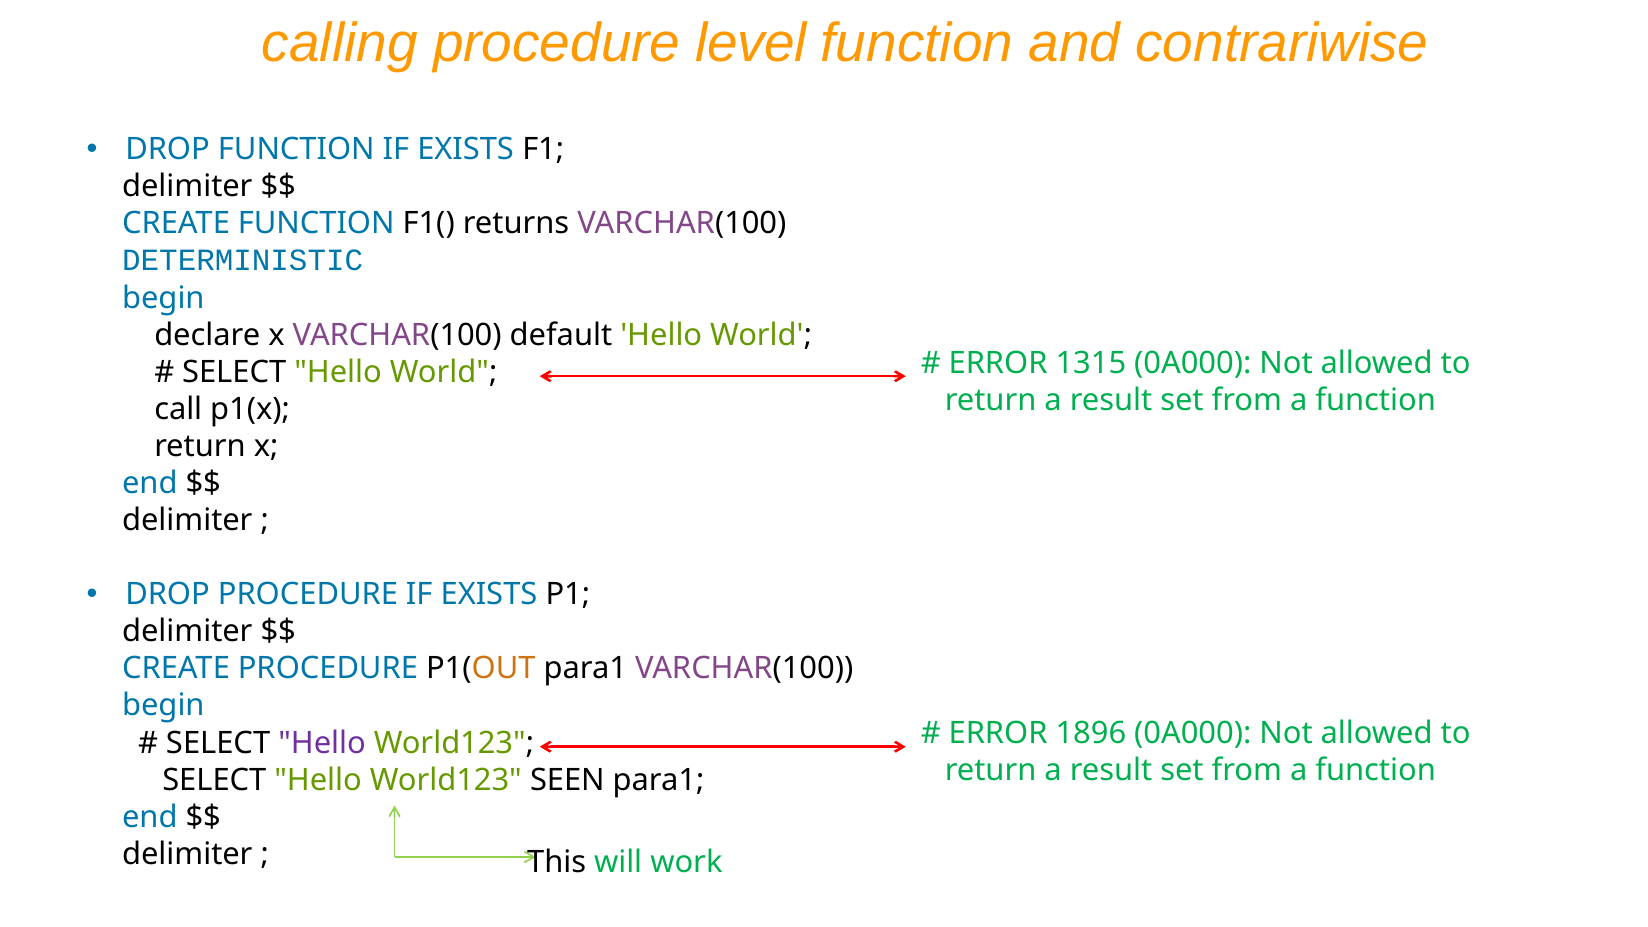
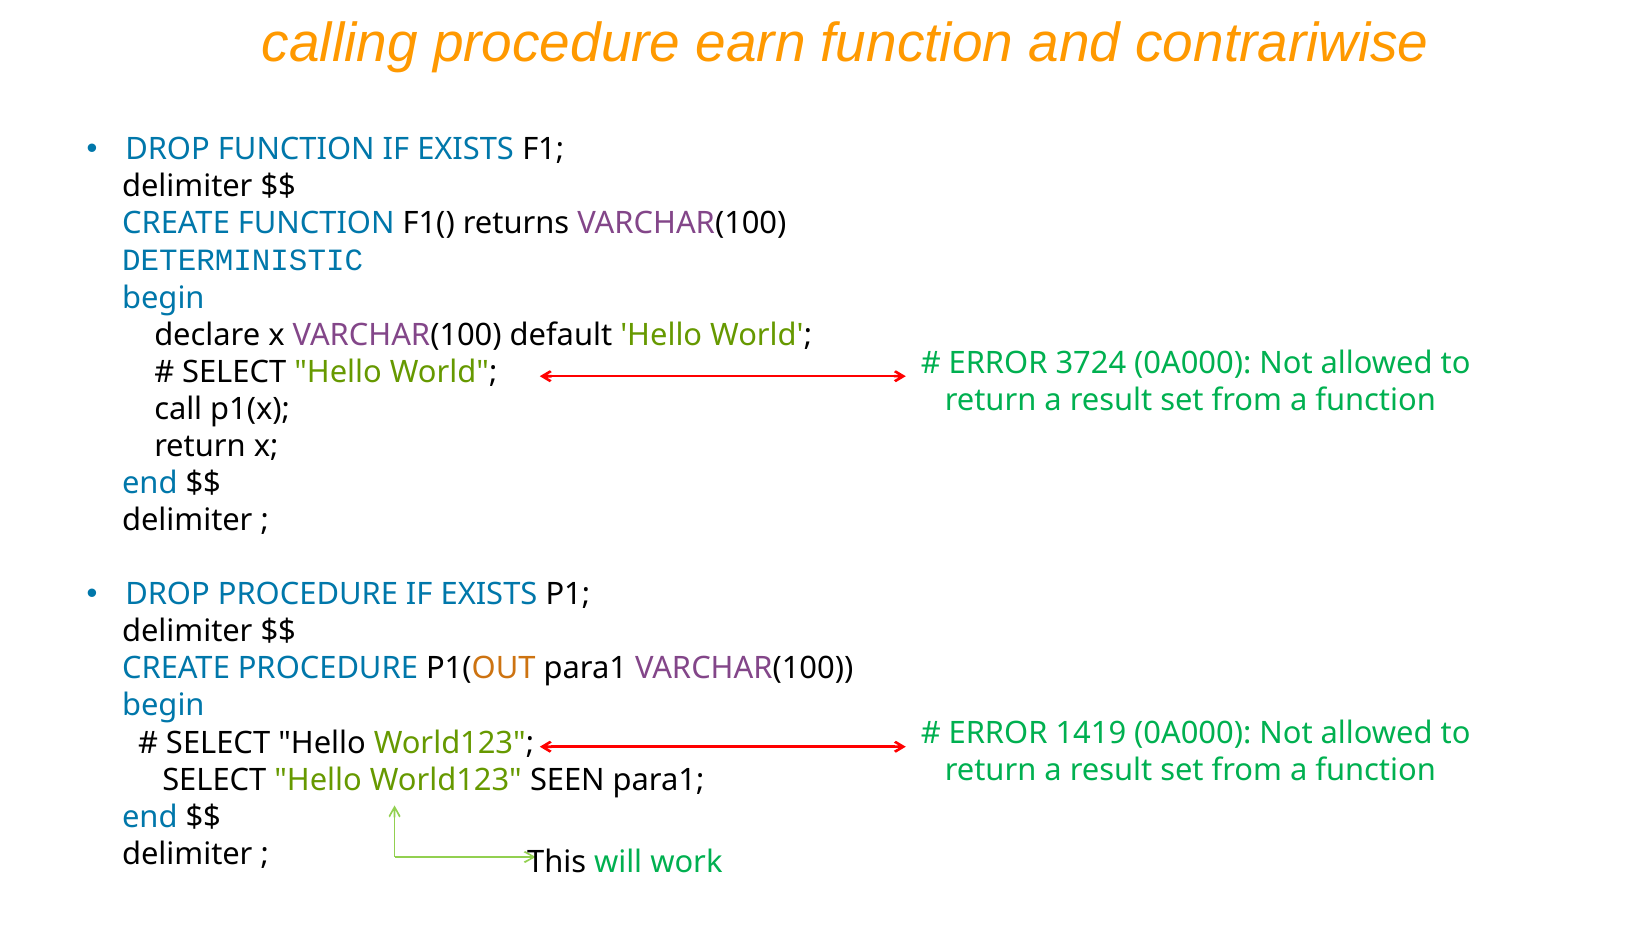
level: level -> earn (751, 43)
1315: 1315 -> 3724 (1091, 363)
1896: 1896 -> 1419 (1091, 734)
Hello colour: purple -> black (322, 743)
